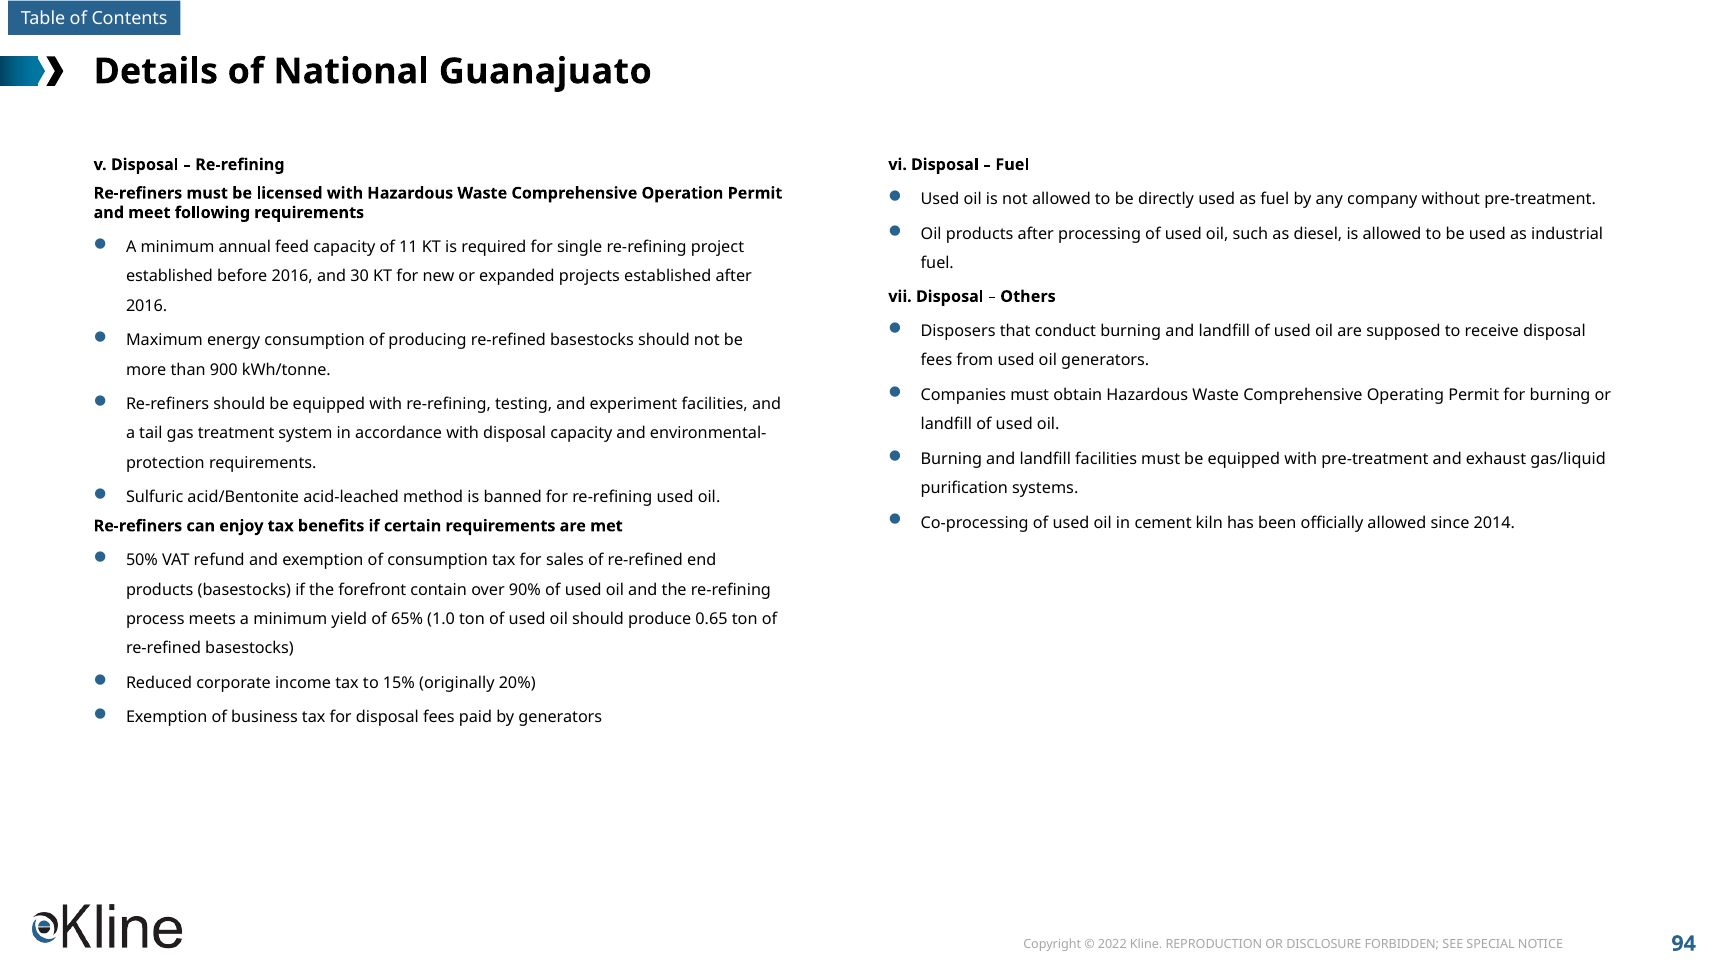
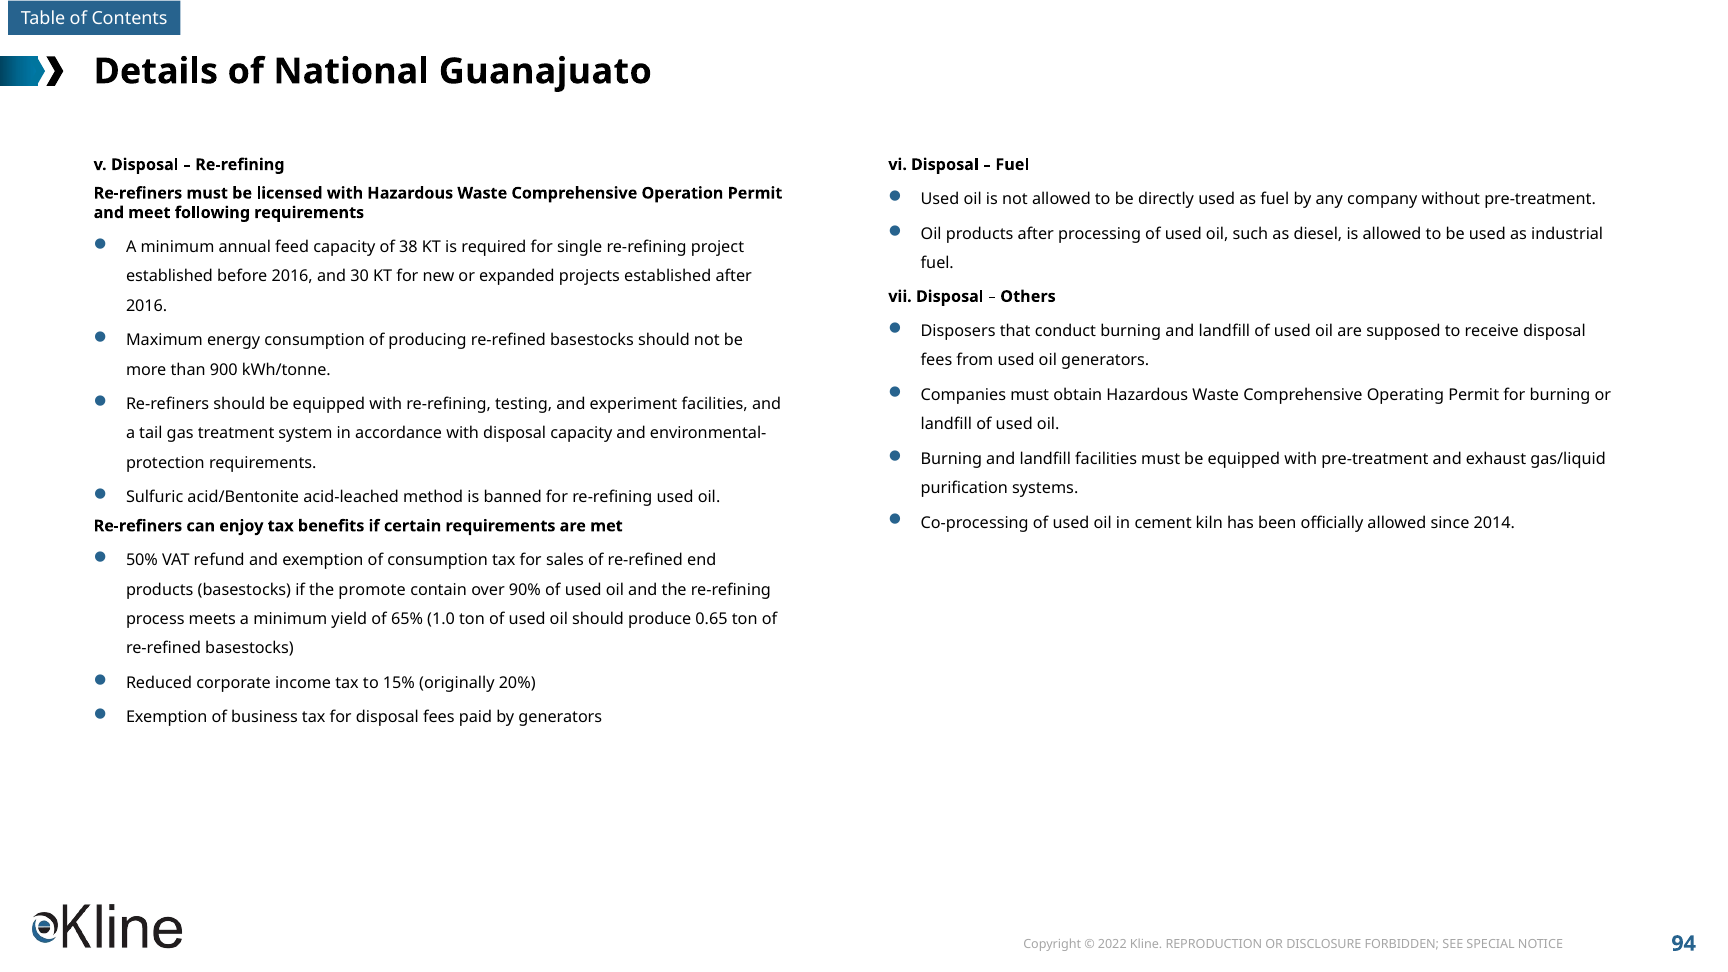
11: 11 -> 38 (408, 247)
forefront: forefront -> promote (372, 590)
